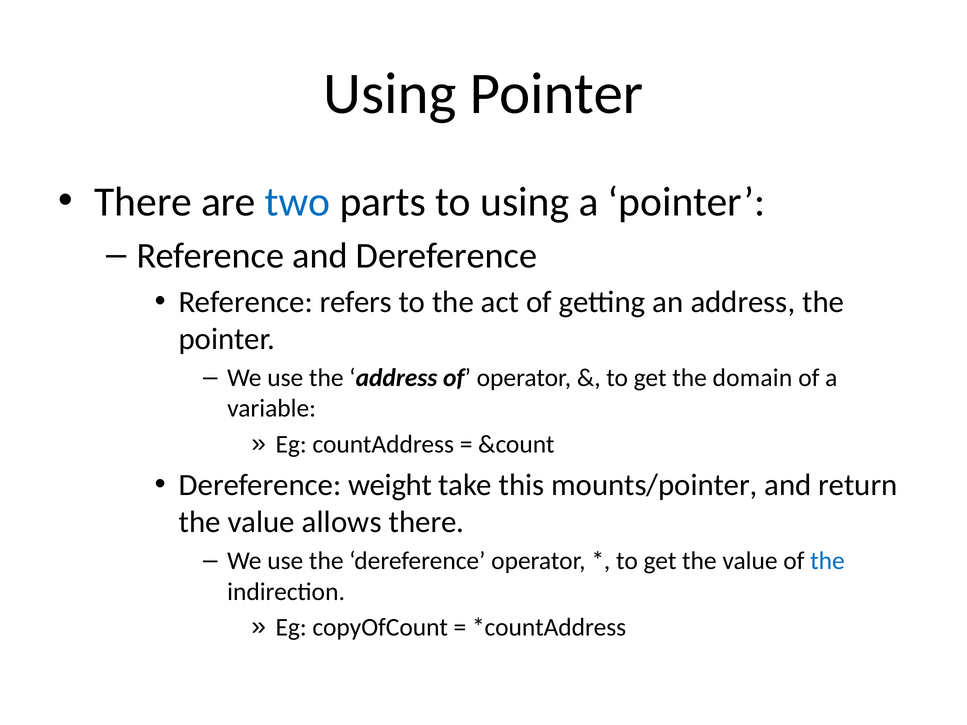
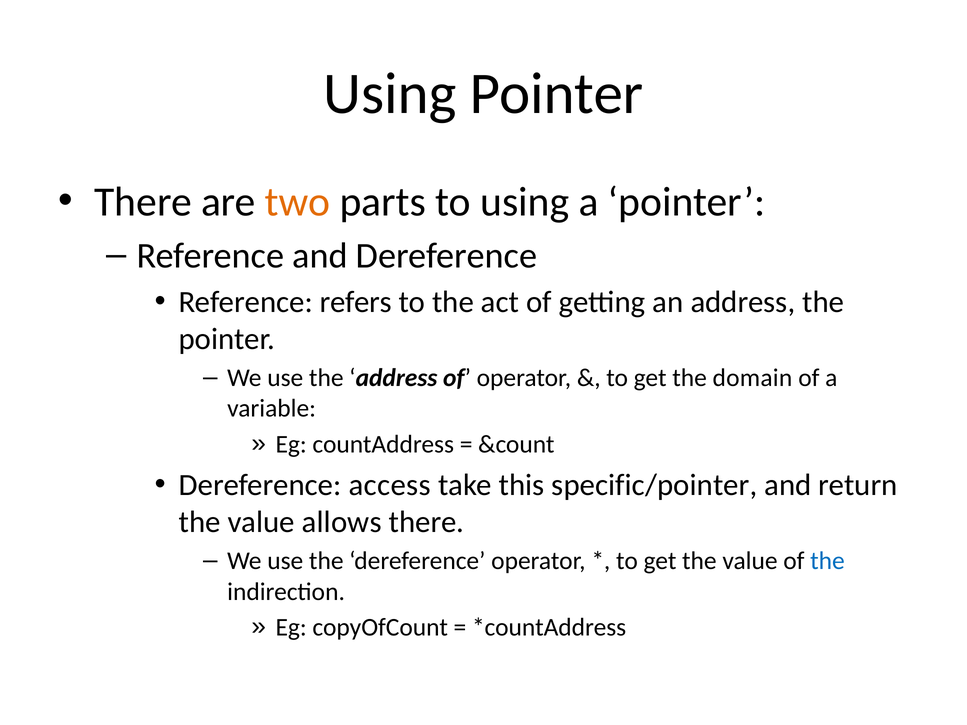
two colour: blue -> orange (298, 202)
weight: weight -> access (390, 485)
mounts/pointer: mounts/pointer -> specific/pointer (654, 485)
